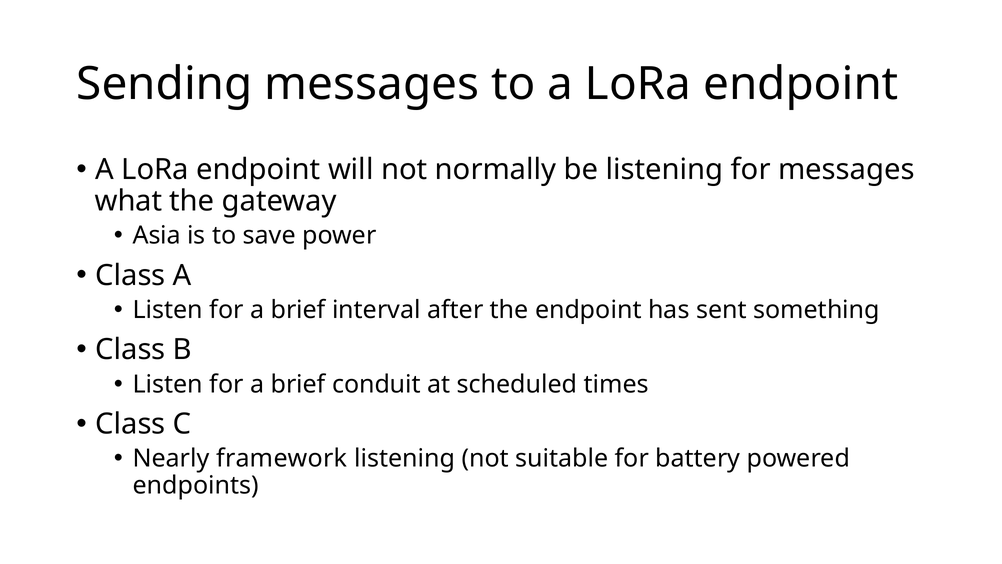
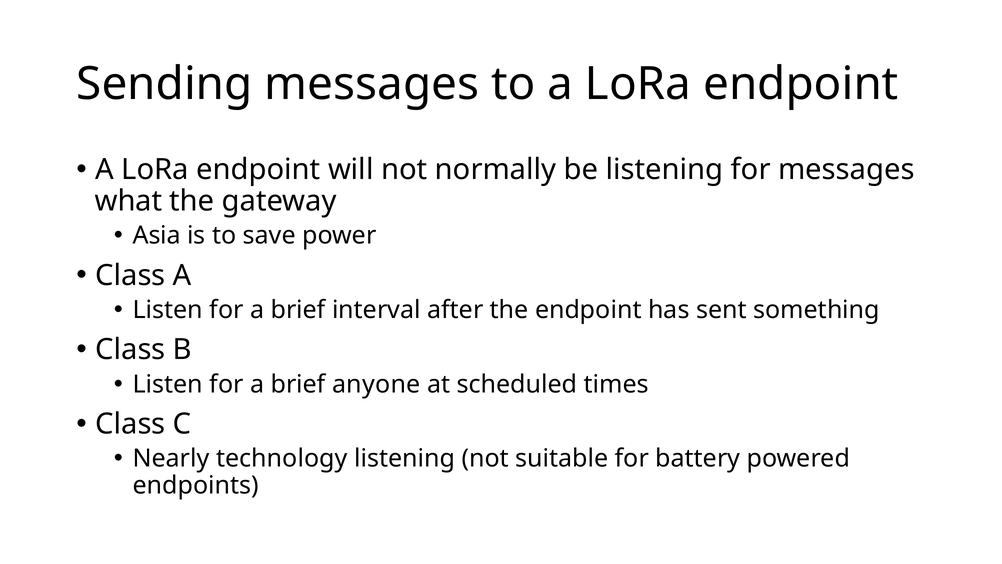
conduit: conduit -> anyone (376, 384)
framework: framework -> technology (282, 458)
